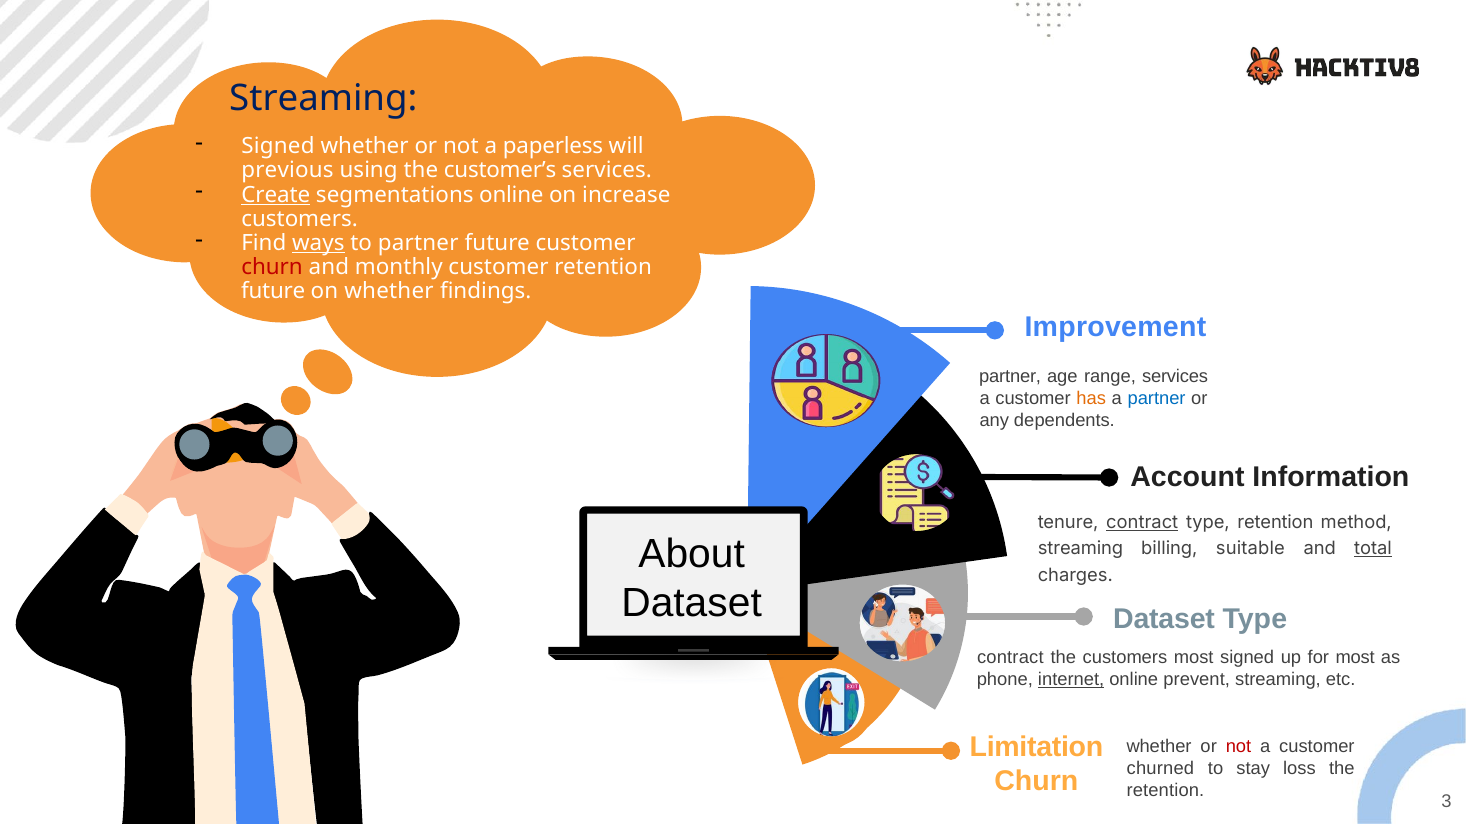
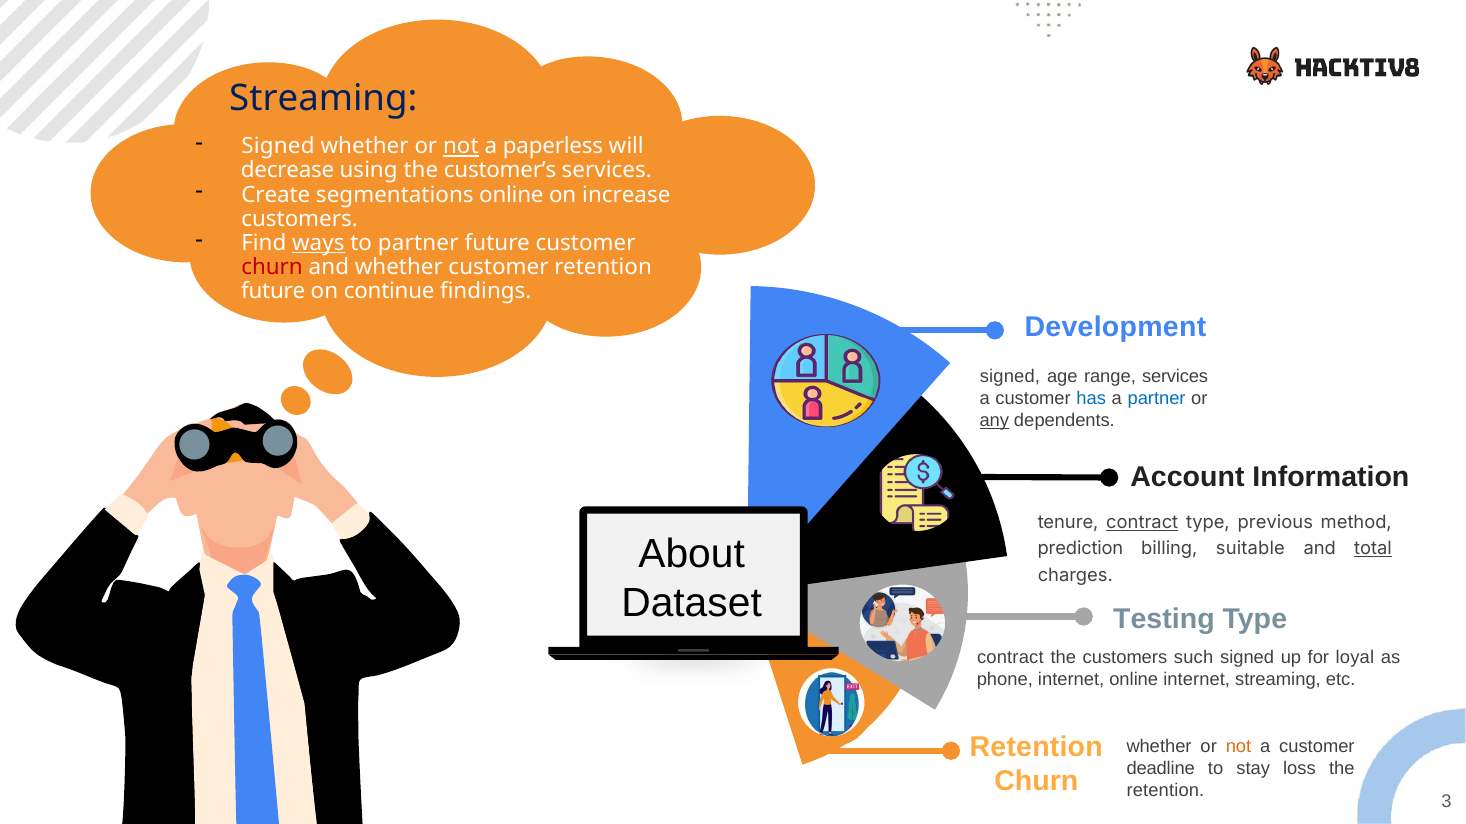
not underline: none -> present (461, 146)
previous: previous -> decrease (288, 171)
Create underline: present -> none (276, 195)
and monthly: monthly -> whether (399, 267)
on whether: whether -> continue (389, 292)
Improvement: Improvement -> Development (1115, 328)
partner: partner -> signed (1010, 377)
has colour: orange -> blue (1091, 399)
any underline: none -> present (994, 421)
type retention: retention -> previous (1275, 523)
streaming: streaming -> prediction (1080, 549)
Dataset: Dataset -> Testing (1164, 620)
customers most: most -> such (1194, 658)
for most: most -> loyal (1355, 658)
internet underline: present -> none (1071, 680)
online prevent: prevent -> internet (1197, 680)
Limitation: Limitation -> Retention (1036, 747)
not colour: red -> orange (1239, 747)
churned: churned -> deadline (1161, 769)
